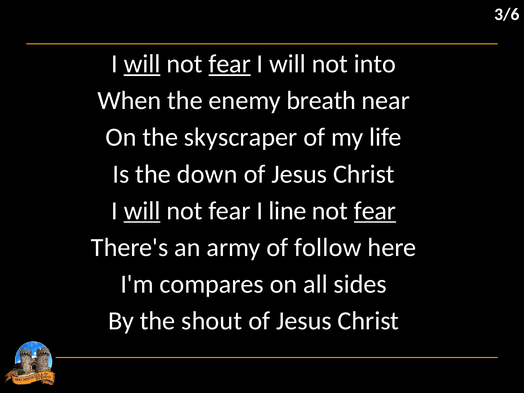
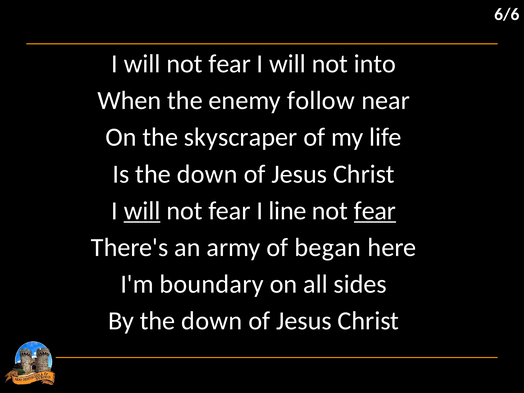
3/6: 3/6 -> 6/6 (507, 14)
will underline: present -> none (142, 64)
fear underline: present -> none (230, 64)
breath: breath -> follow (321, 101)
follow: follow -> began (328, 247)
compares: compares -> boundary (212, 284)
By the shout: shout -> down (212, 321)
